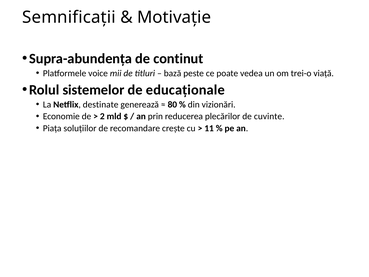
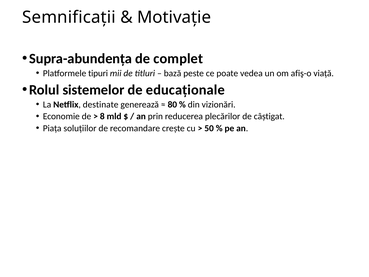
continut: continut -> complet (178, 58)
voice: voice -> tipuri (98, 73)
trei-o: trei-o -> afiş-o (301, 73)
2: 2 -> 8 (102, 116)
cuvinte: cuvinte -> câștigat (269, 116)
11: 11 -> 50 (209, 128)
